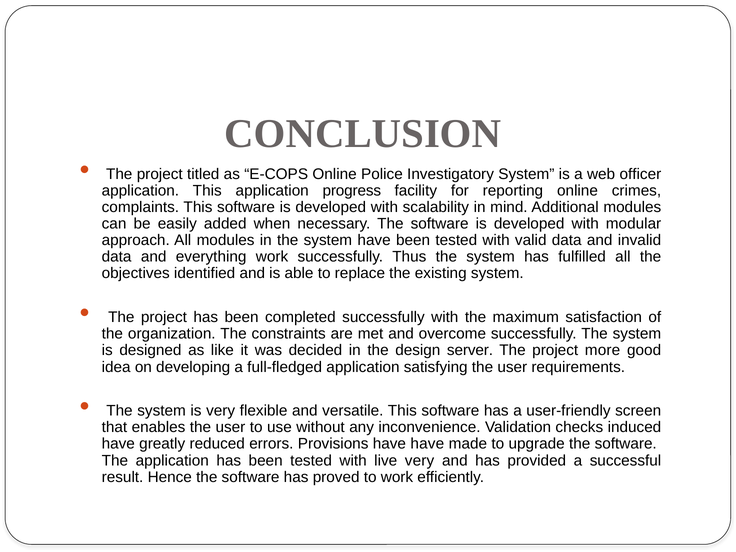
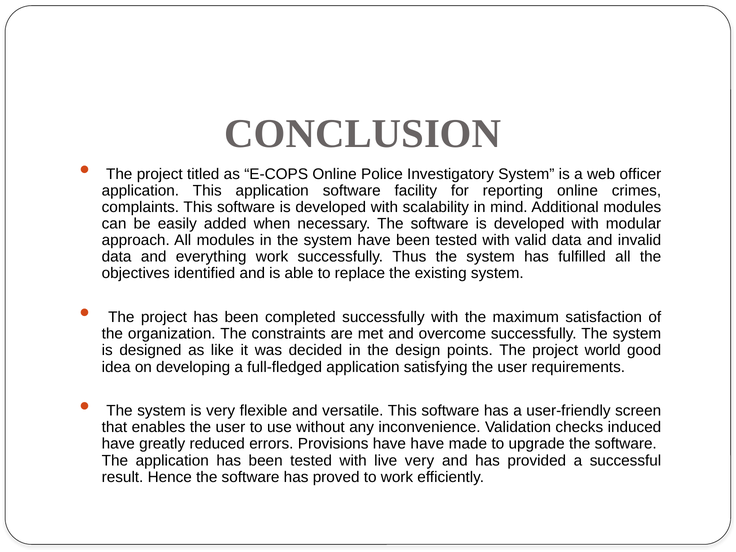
application progress: progress -> software (352, 191)
server: server -> points (470, 350)
more: more -> world (603, 350)
